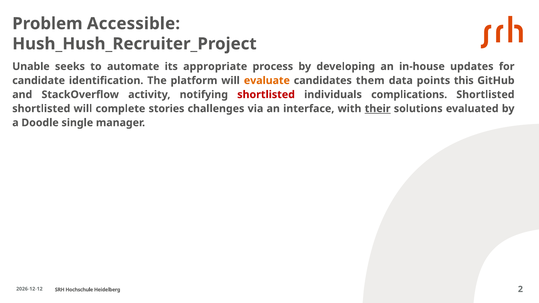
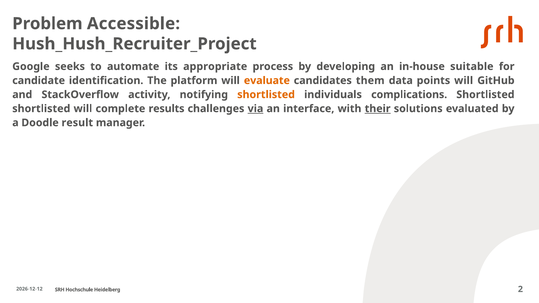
Unable: Unable -> Google (31, 67)
updates: updates -> suitable (472, 67)
points this: this -> will (464, 81)
shortlisted colour: red -> orange (266, 95)
stories: stories -> results (167, 109)
via underline: none -> present (255, 109)
single: single -> result (77, 123)
